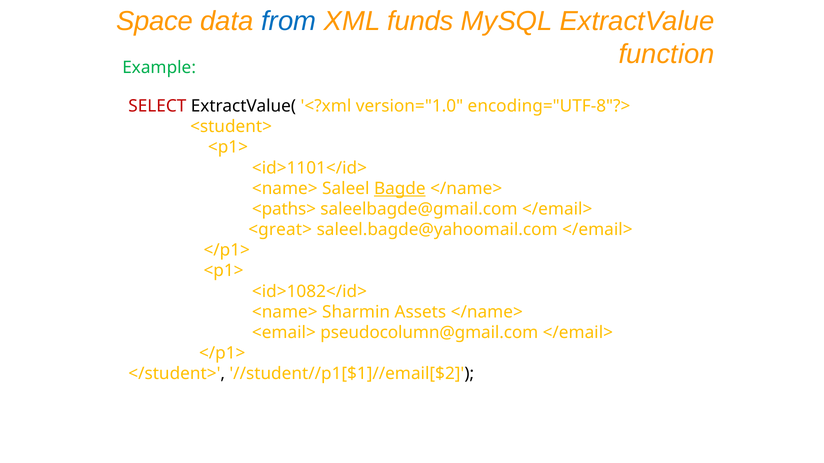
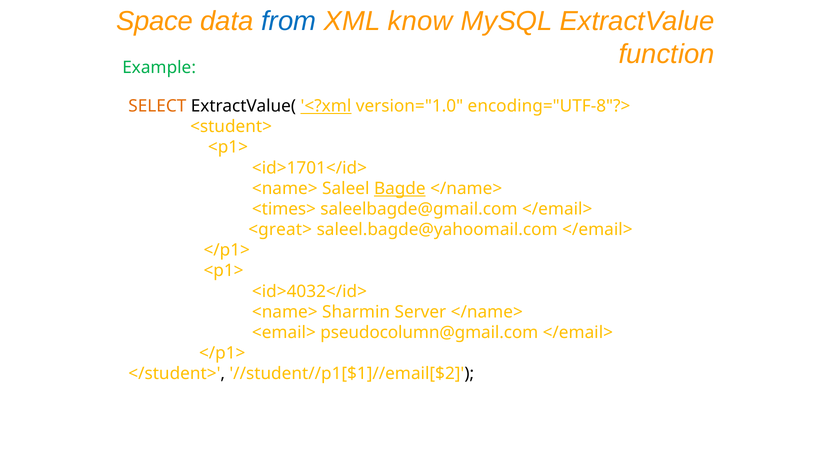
funds: funds -> know (420, 21)
SELECT colour: red -> orange (157, 106)
<?xml underline: none -> present (326, 106)
<id>1101</id>: <id>1101</id> -> <id>1701</id> (309, 168)
<paths>: <paths> -> <times> (284, 209)
<id>1082</id>: <id>1082</id> -> <id>4032</id> (309, 292)
Assets: Assets -> Server (420, 312)
